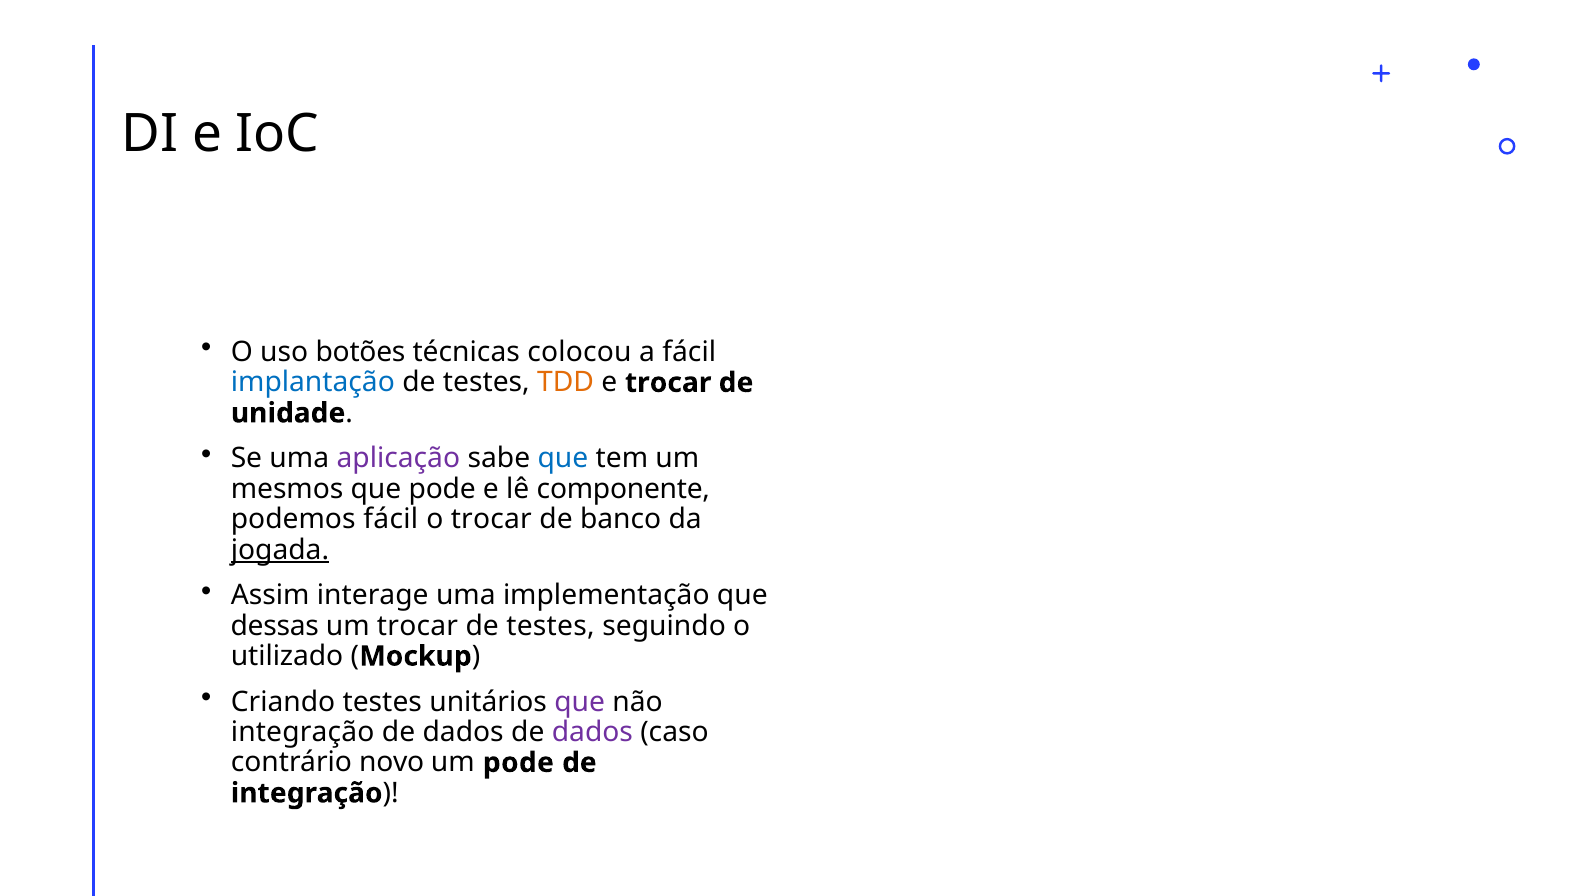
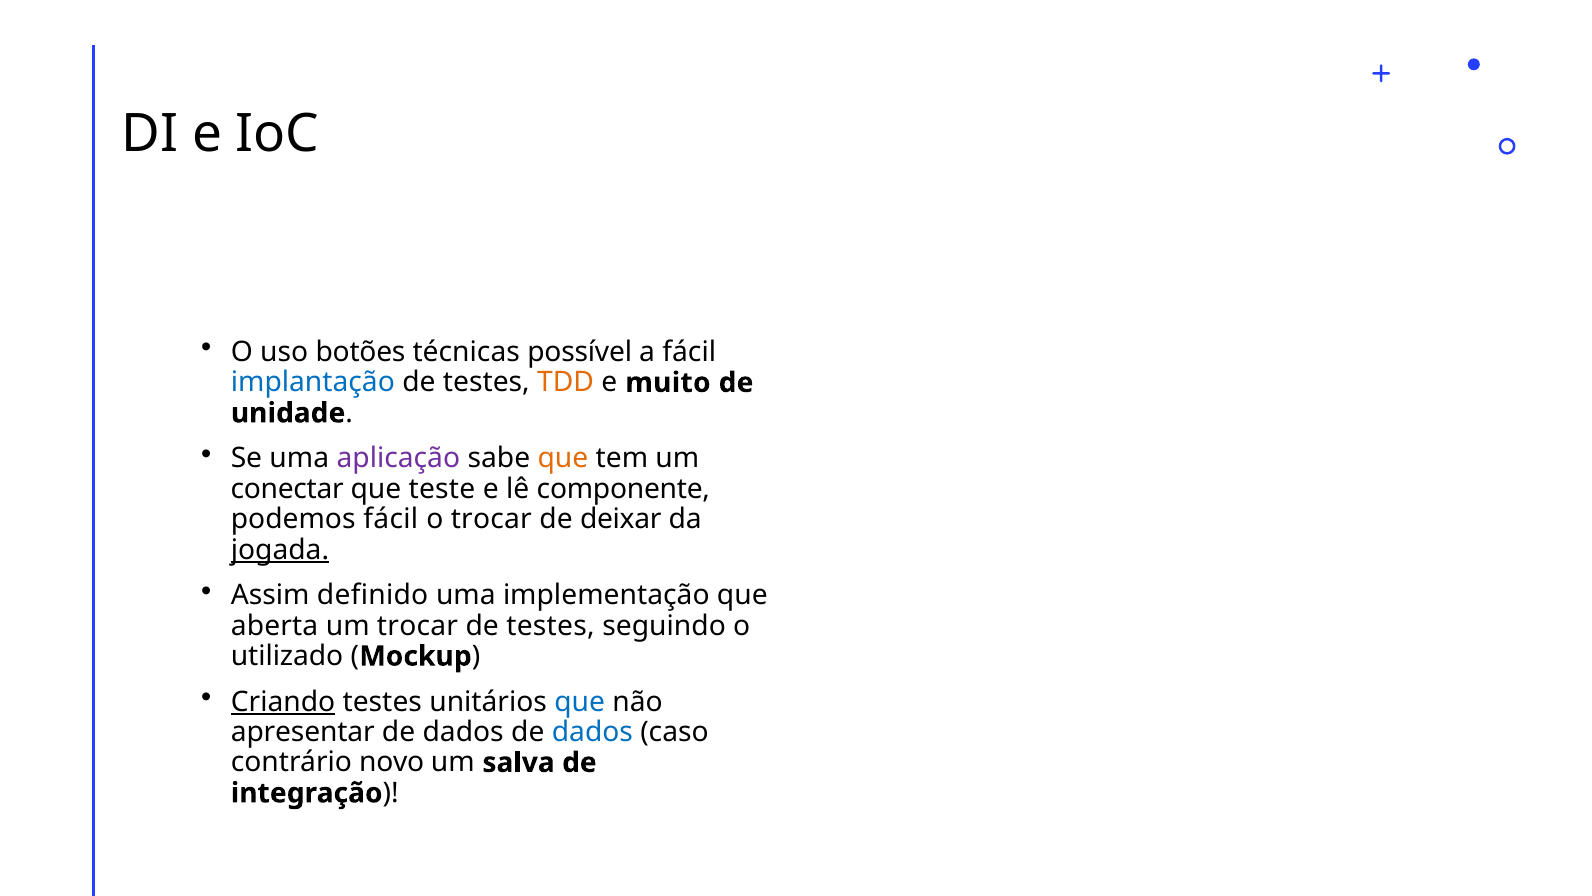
colocou: colocou -> possível (580, 352)
e trocar: trocar -> muito (668, 382)
que colour: blue -> orange (563, 458)
mesmos: mesmos -> conectar (287, 489)
que pode: pode -> teste (442, 489)
banco: banco -> deixar (621, 519)
interage: interage -> definido (373, 595)
dessas: dessas -> aberta (275, 625)
Criando underline: none -> present (283, 701)
que colour: purple -> blue (580, 701)
integração: integração -> apresentar (303, 732)
dados colour: purple -> blue (592, 732)
um pode: pode -> salva (519, 762)
